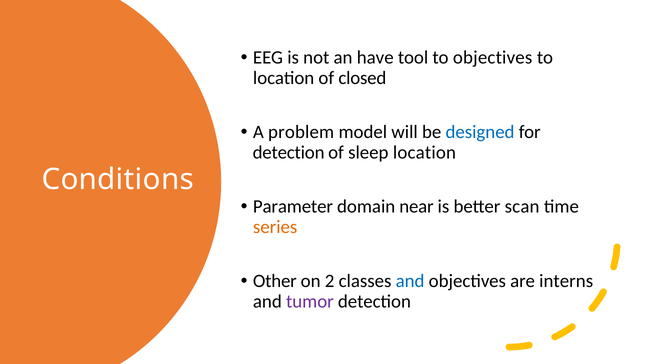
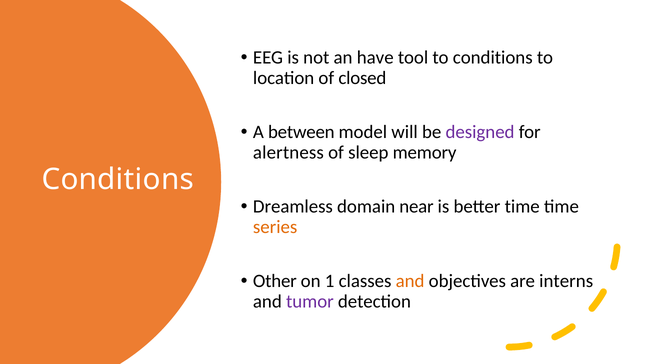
to objectives: objectives -> conditions (493, 58)
problem: problem -> between (301, 132)
designed colour: blue -> purple (480, 132)
detection: detection -> alertness (288, 152)
sleep location: location -> memory (425, 152)
Parameter: Parameter -> Dreamless (293, 207)
better scan: scan -> time (522, 207)
2: 2 -> 1 (330, 281)
and colour: blue -> orange (410, 281)
